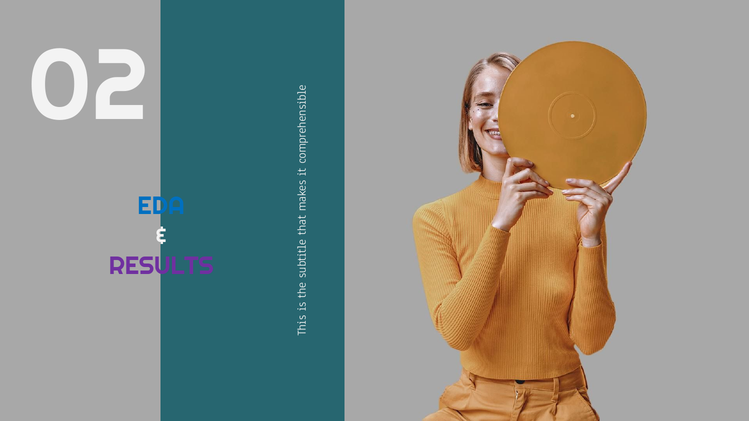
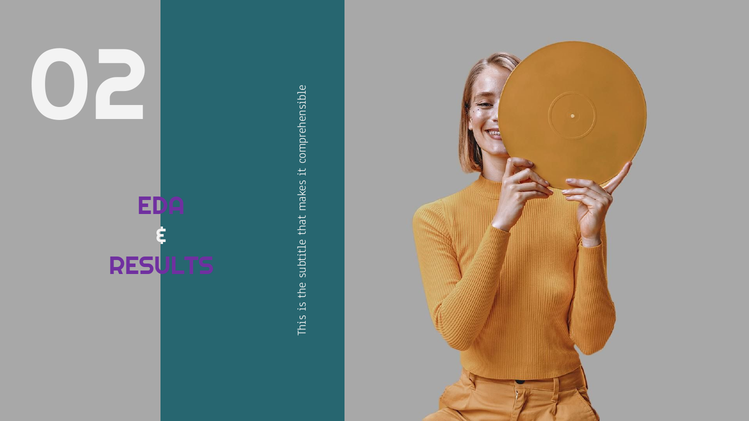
EDA colour: blue -> purple (161, 206)
